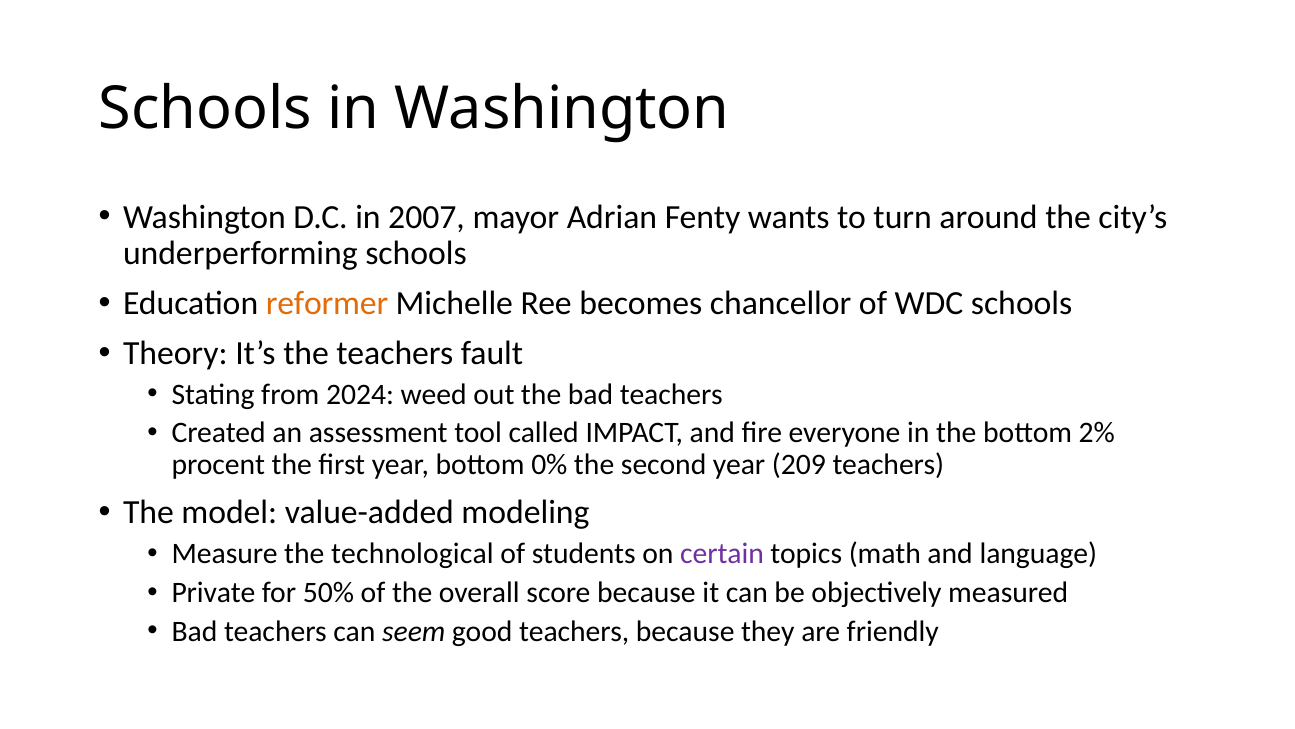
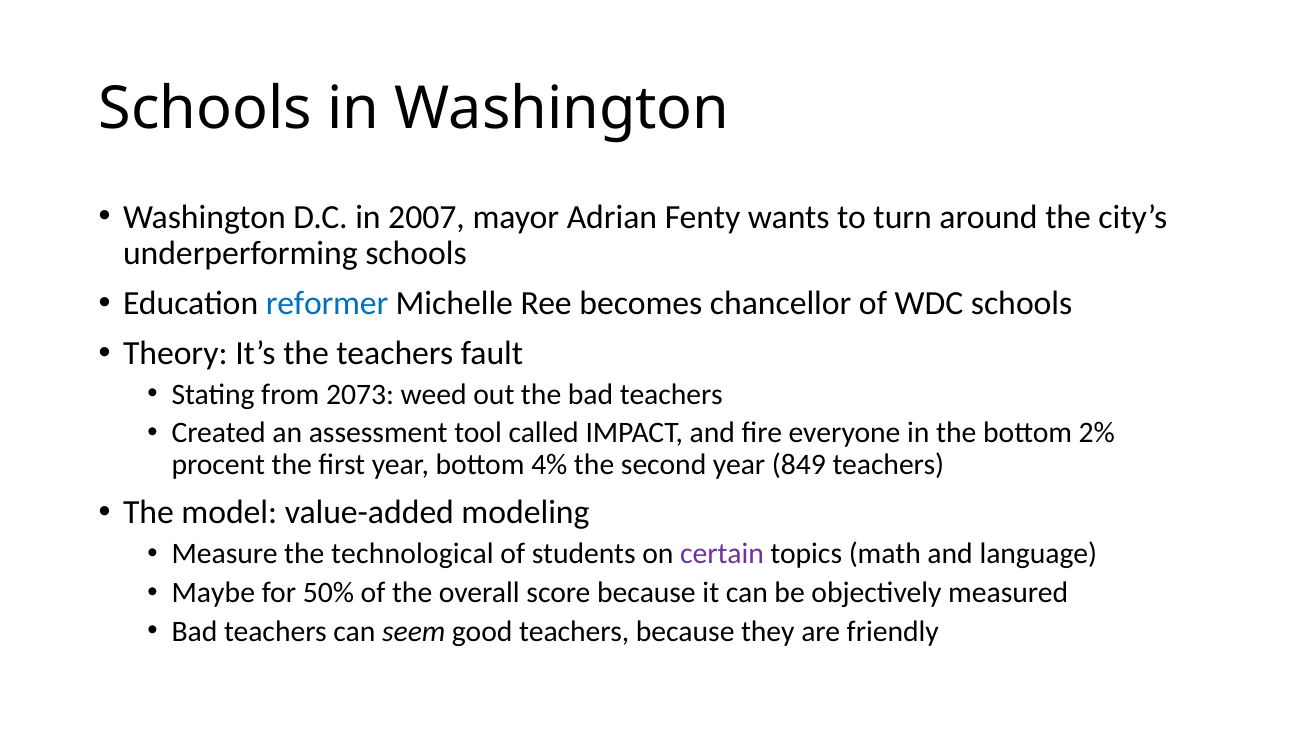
reformer colour: orange -> blue (327, 303)
2024: 2024 -> 2073 (360, 394)
0%: 0% -> 4% (549, 465)
209: 209 -> 849 (799, 465)
Private: Private -> Maybe (213, 592)
